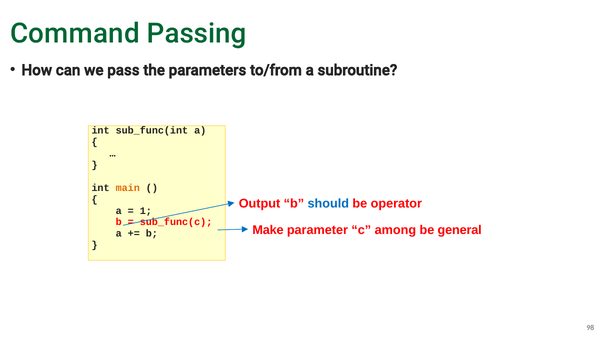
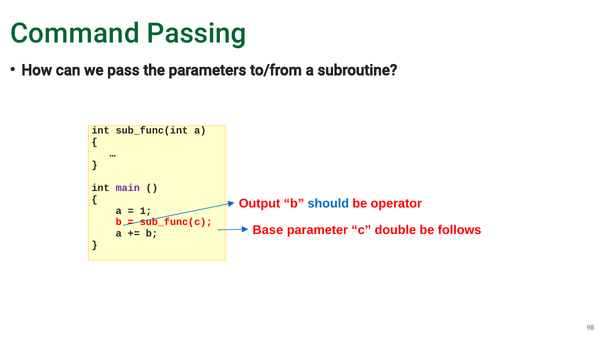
main colour: orange -> purple (128, 188)
Make: Make -> Base (268, 230)
among: among -> double (395, 230)
general: general -> follows (460, 230)
